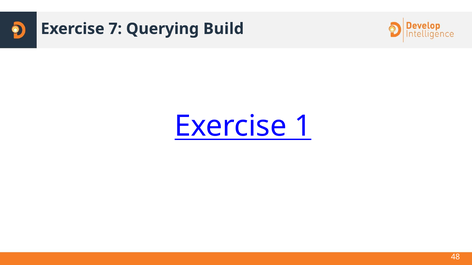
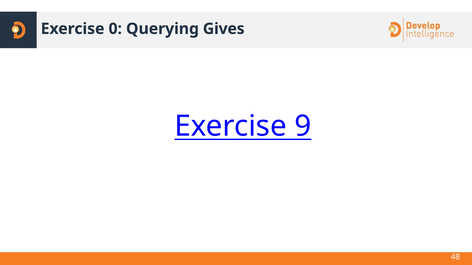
7: 7 -> 0 (115, 29)
Build: Build -> Gives (224, 29)
1: 1 -> 9 (303, 126)
